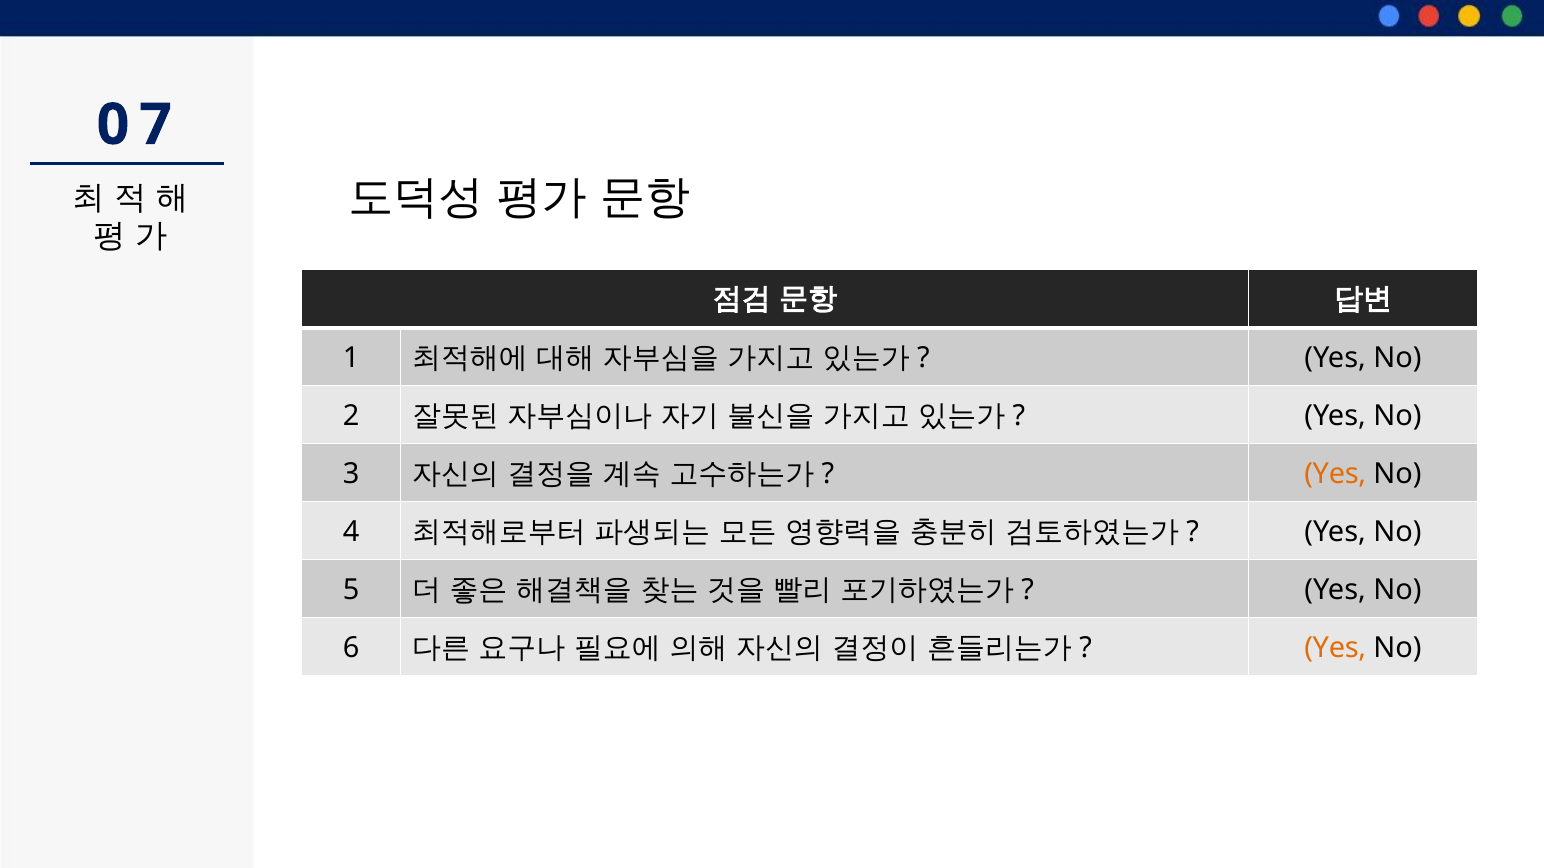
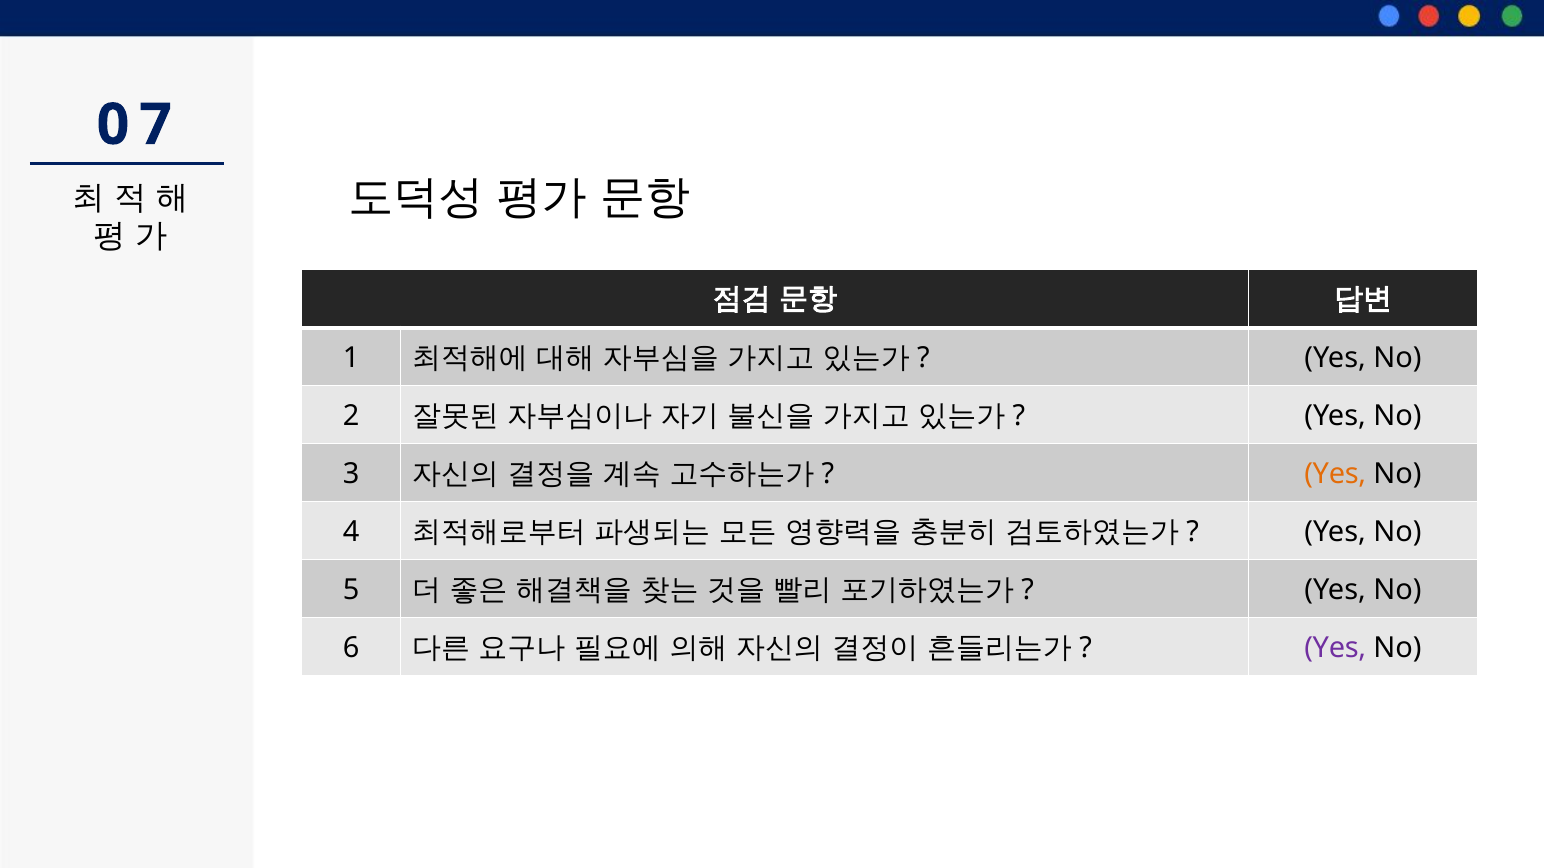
Yes colour: orange -> purple (1335, 648)
